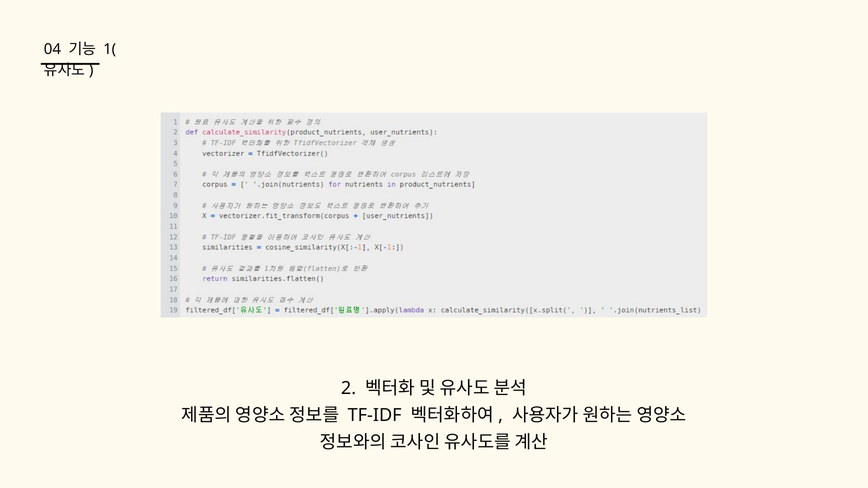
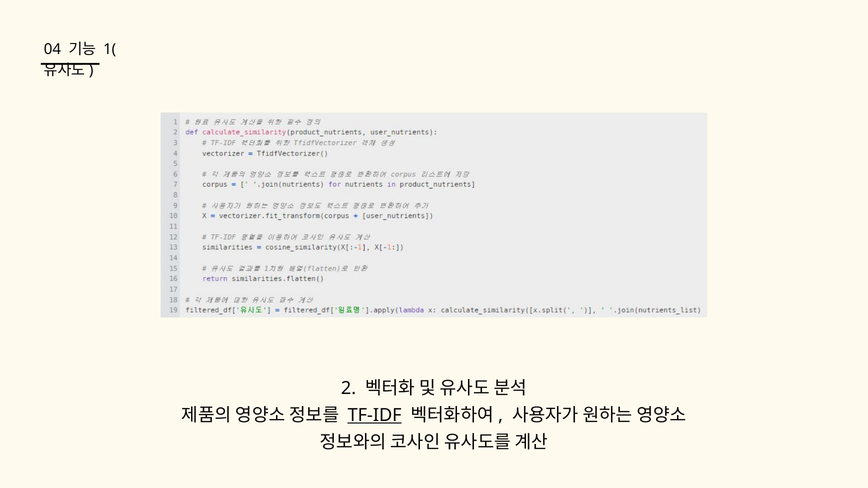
TF-IDF underline: none -> present (375, 415)
